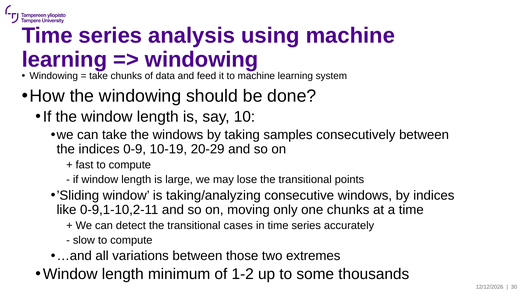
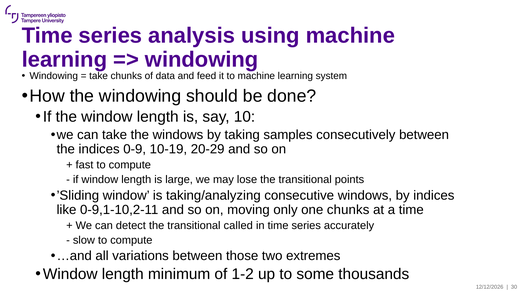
cases: cases -> called (238, 225)
